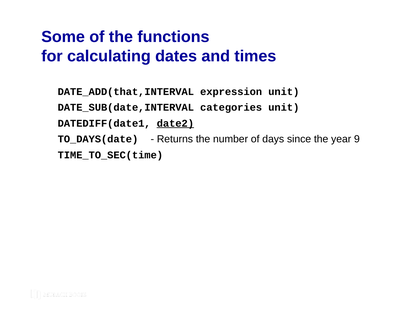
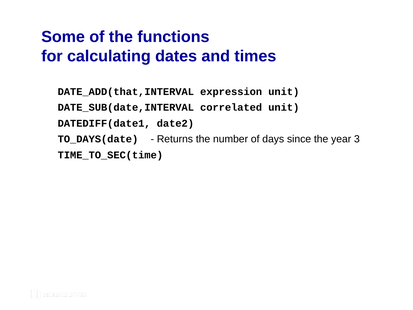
categories: categories -> correlated (231, 107)
date2 underline: present -> none (175, 123)
9: 9 -> 3 (357, 139)
